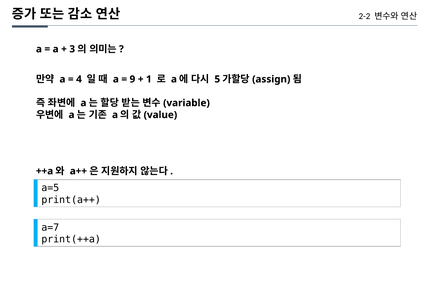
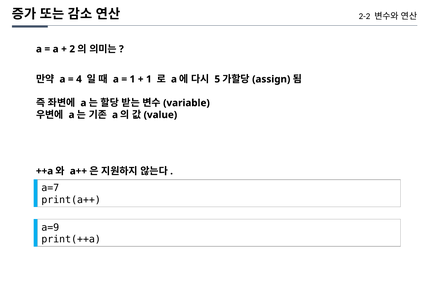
3: 3 -> 2 (72, 49)
9: 9 -> 1 (132, 79)
a=5: a=5 -> a=7 (50, 188)
a=7: a=7 -> a=9 (50, 227)
